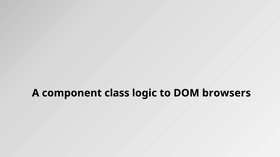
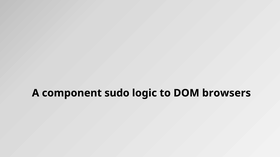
class: class -> sudo (117, 93)
